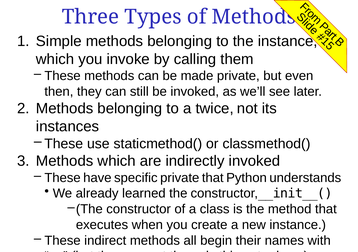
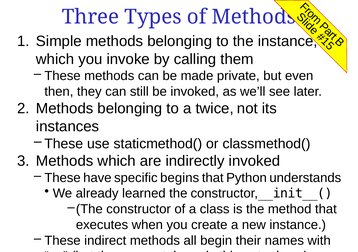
specific private: private -> begins (180, 178)
